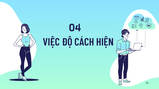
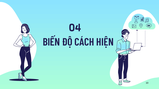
VIỆC: VIỆC -> BIẾN (51, 42)
